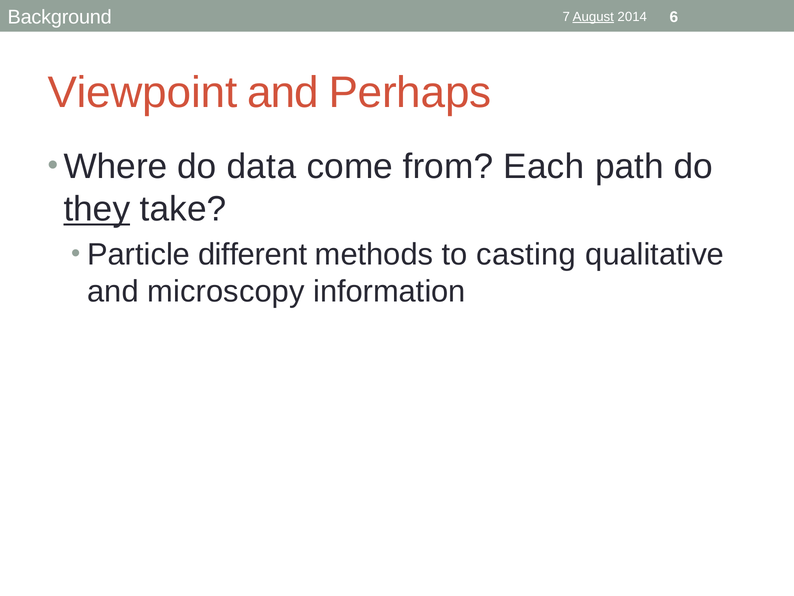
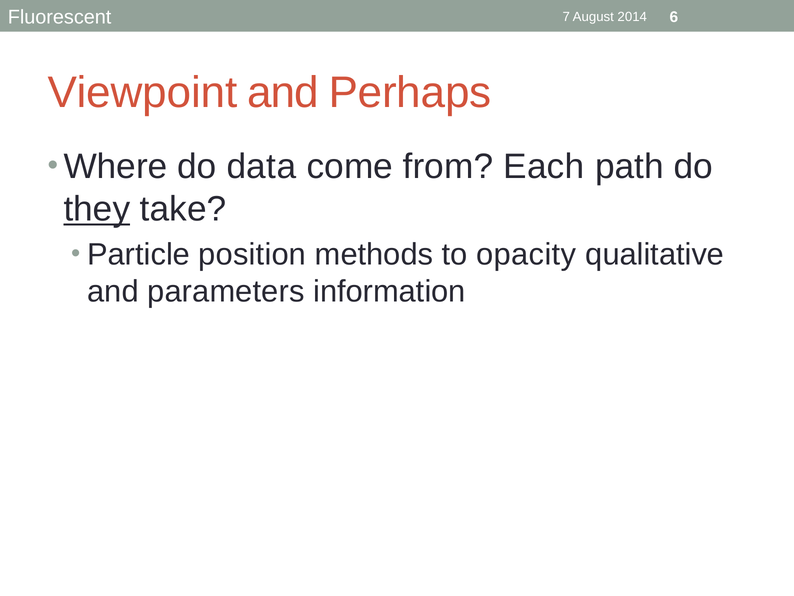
Background: Background -> Fluorescent (60, 17)
August underline: present -> none (593, 17)
different: different -> position (252, 255)
casting: casting -> opacity (526, 255)
microscopy: microscopy -> parameters (226, 291)
